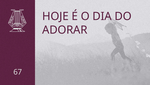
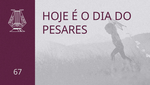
ADORAR: ADORAR -> PESARES (65, 30)
